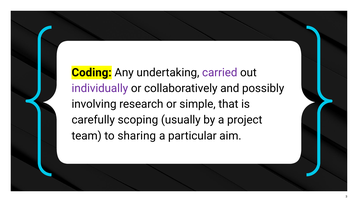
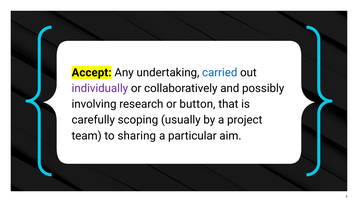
Coding: Coding -> Accept (92, 72)
carried colour: purple -> blue (220, 72)
simple: simple -> button (197, 104)
